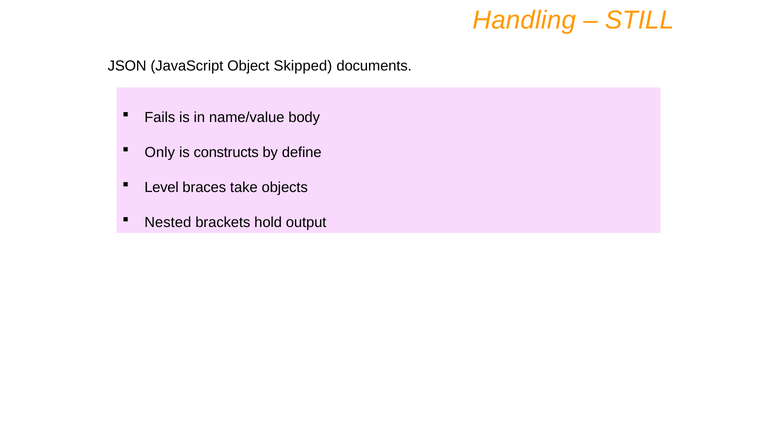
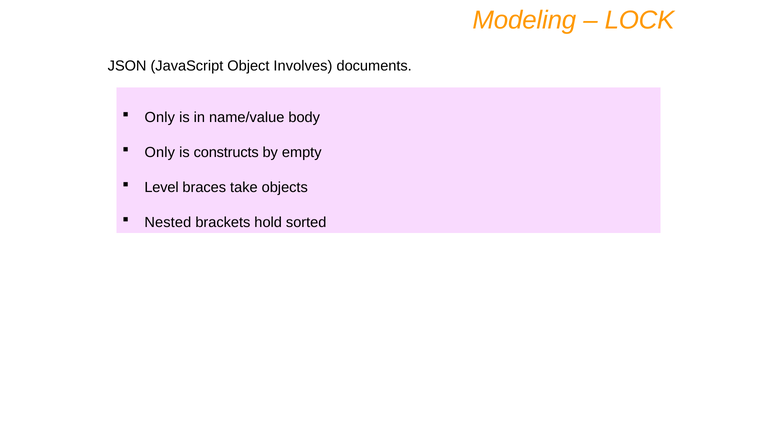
Handling: Handling -> Modeling (524, 20)
STILL: STILL -> LOCK (640, 20)
Skipped: Skipped -> Involves (303, 66)
Fails: Fails -> Only (160, 117)
define: define -> empty (302, 152)
output: output -> sorted (306, 222)
